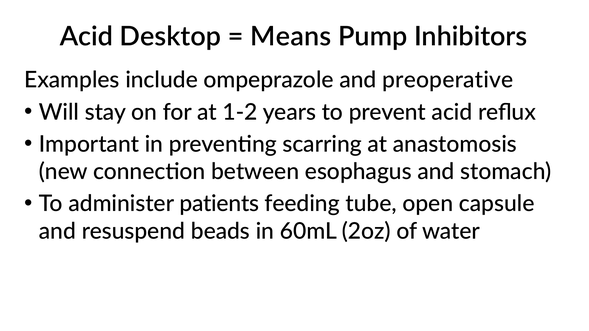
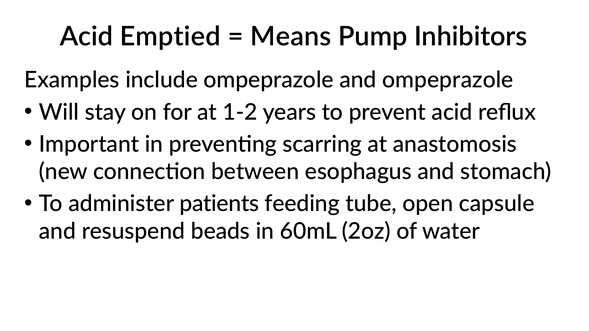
Desktop: Desktop -> Emptied (170, 36)
and preoperative: preoperative -> ompeprazole (448, 80)
